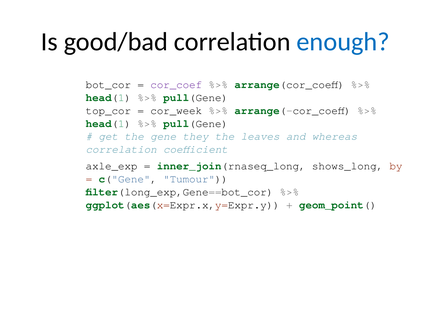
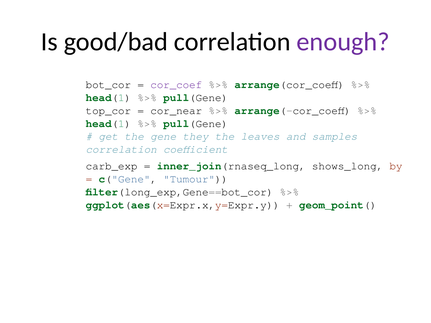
enough colour: blue -> purple (343, 42)
cor_week: cor_week -> cor_near (176, 111)
whereas: whereas -> samples (335, 137)
axle_exp: axle_exp -> carb_exp (112, 166)
